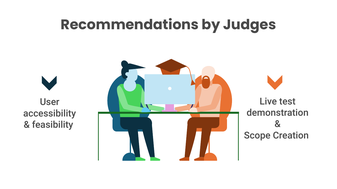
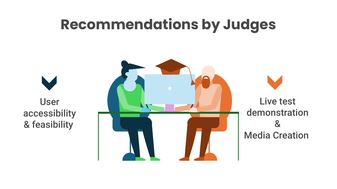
Scope: Scope -> Media (257, 136)
